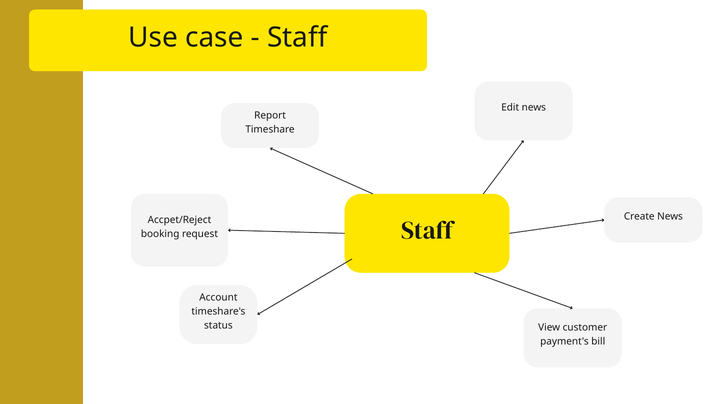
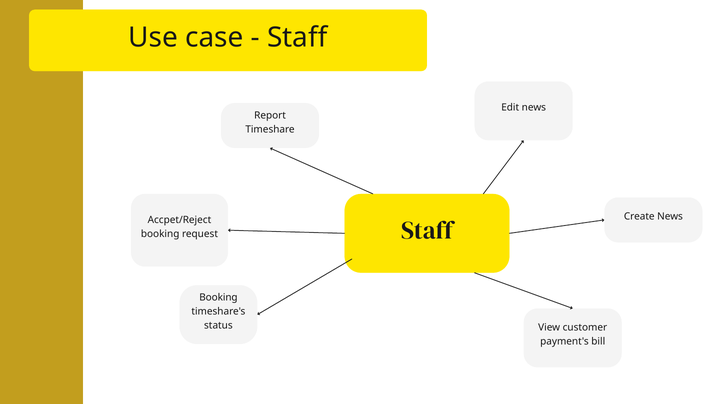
Account: Account -> Booking (218, 298)
